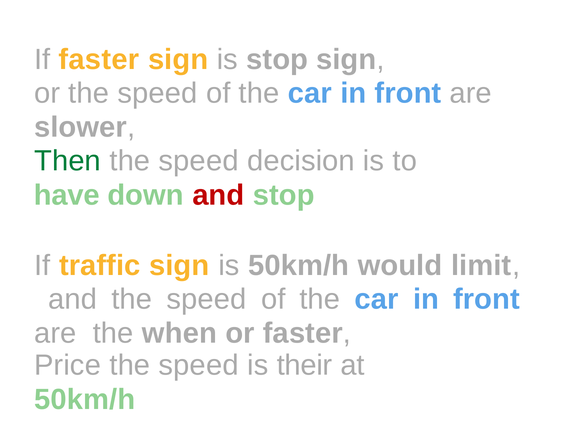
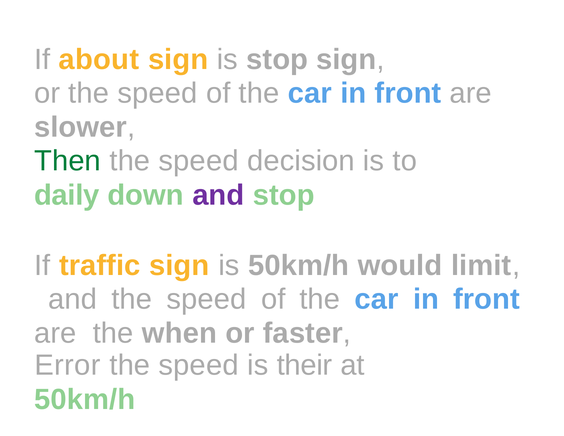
If faster: faster -> about (99, 59)
have: have -> daily (67, 195)
and colour: red -> purple (218, 195)
Price: Price -> Error (67, 365)
